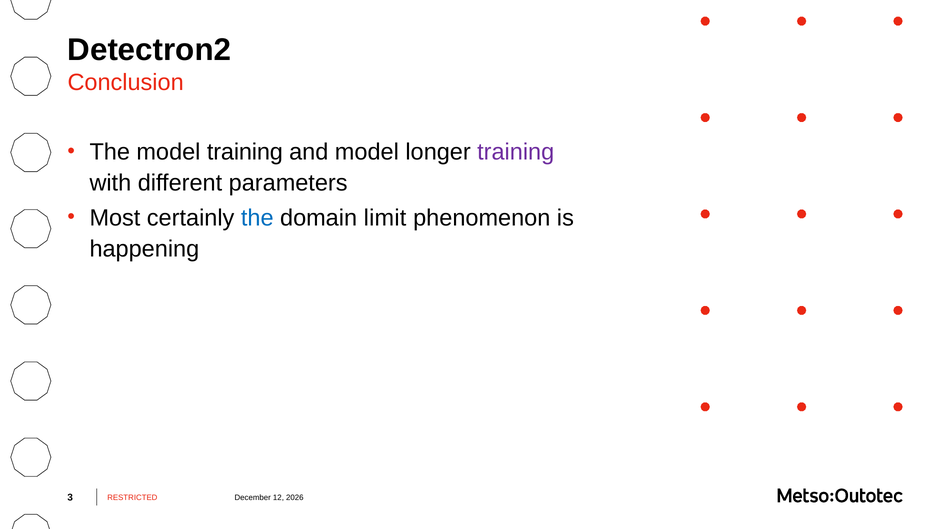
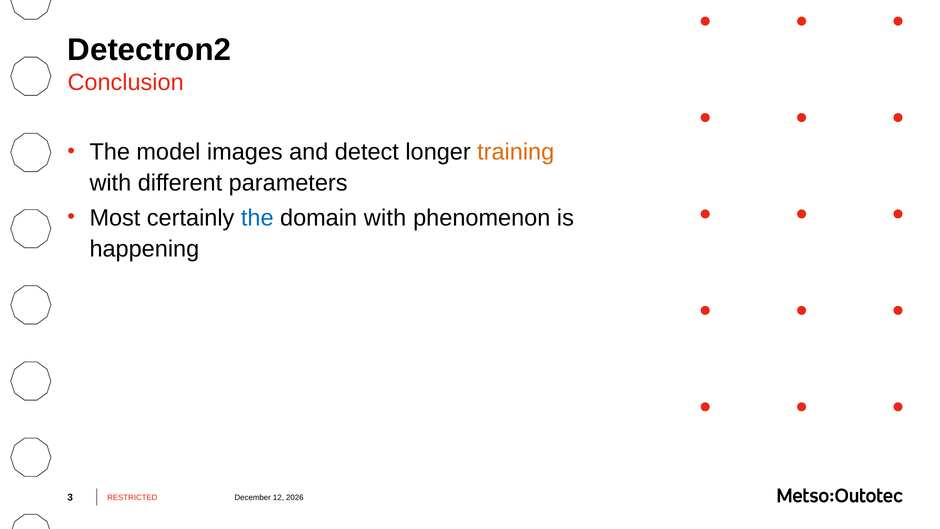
model training: training -> images (245, 152)
and model: model -> detect (367, 152)
training colour: purple -> orange (516, 152)
domain limit: limit -> with (385, 218)
